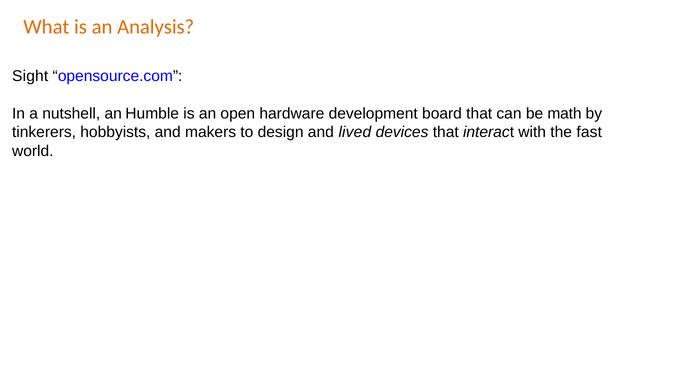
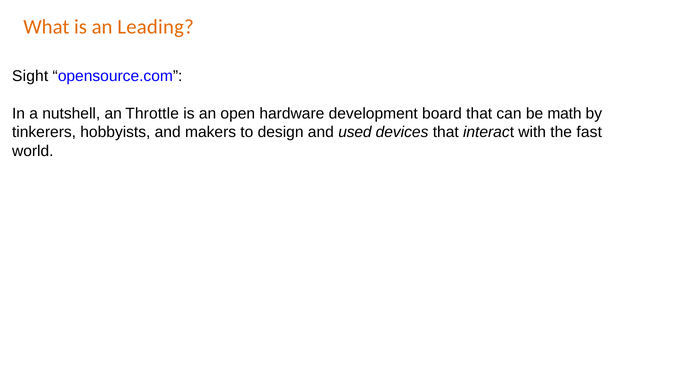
Analysis: Analysis -> Leading (156, 27)
Humble: Humble -> Throttle (152, 114)
lived: lived -> used (355, 132)
